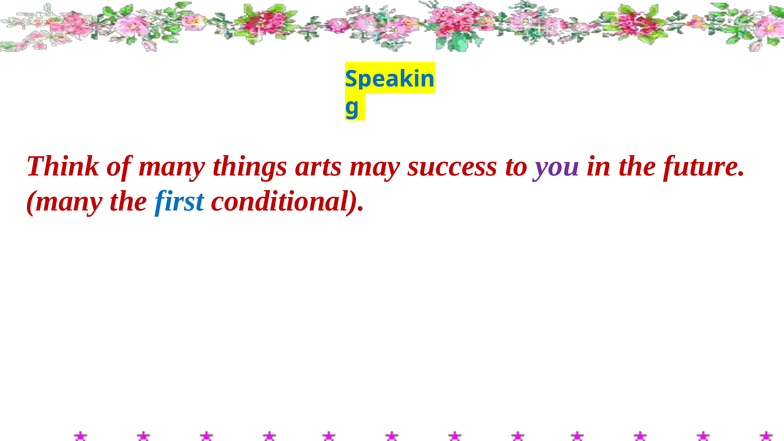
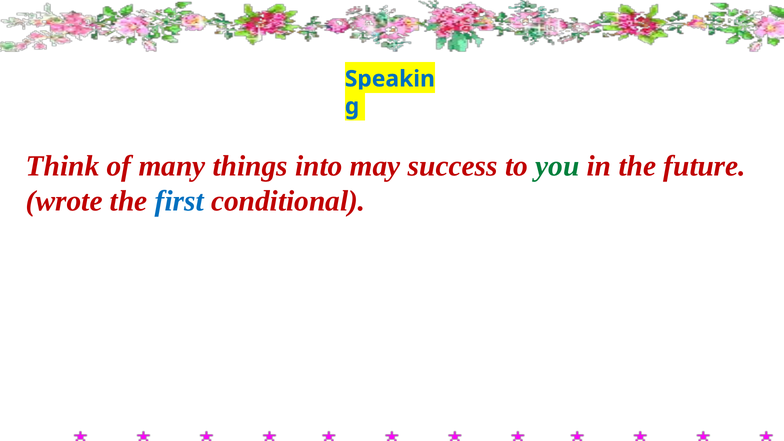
arts: arts -> into (319, 166)
you colour: purple -> green (557, 166)
many: many -> wrote (64, 201)
